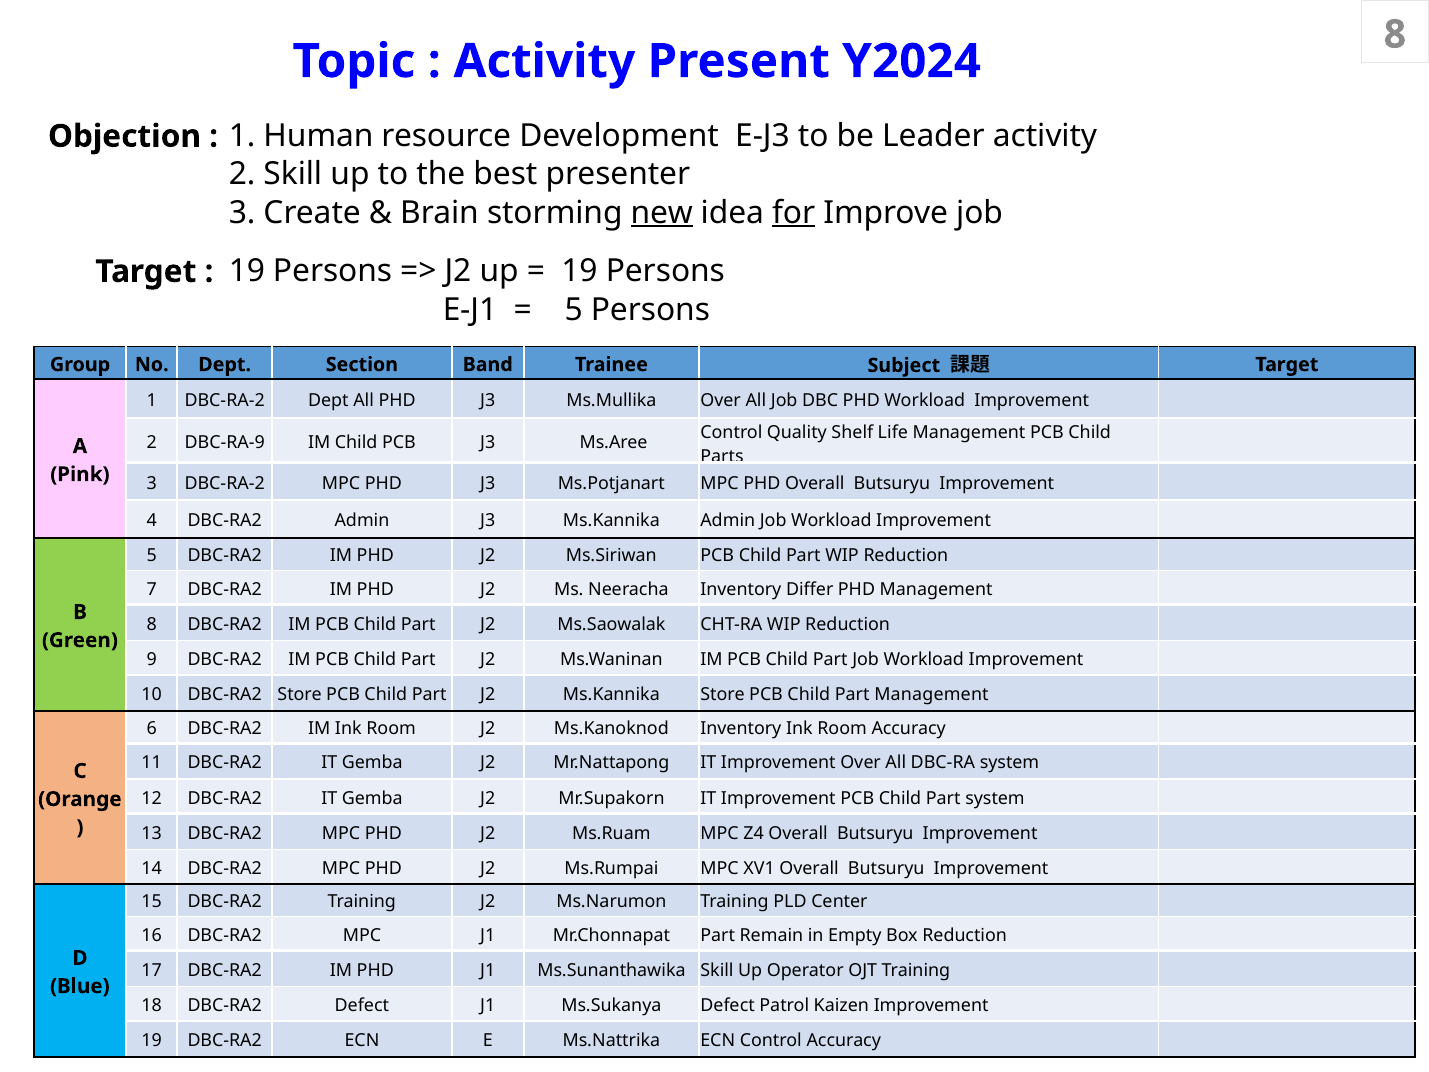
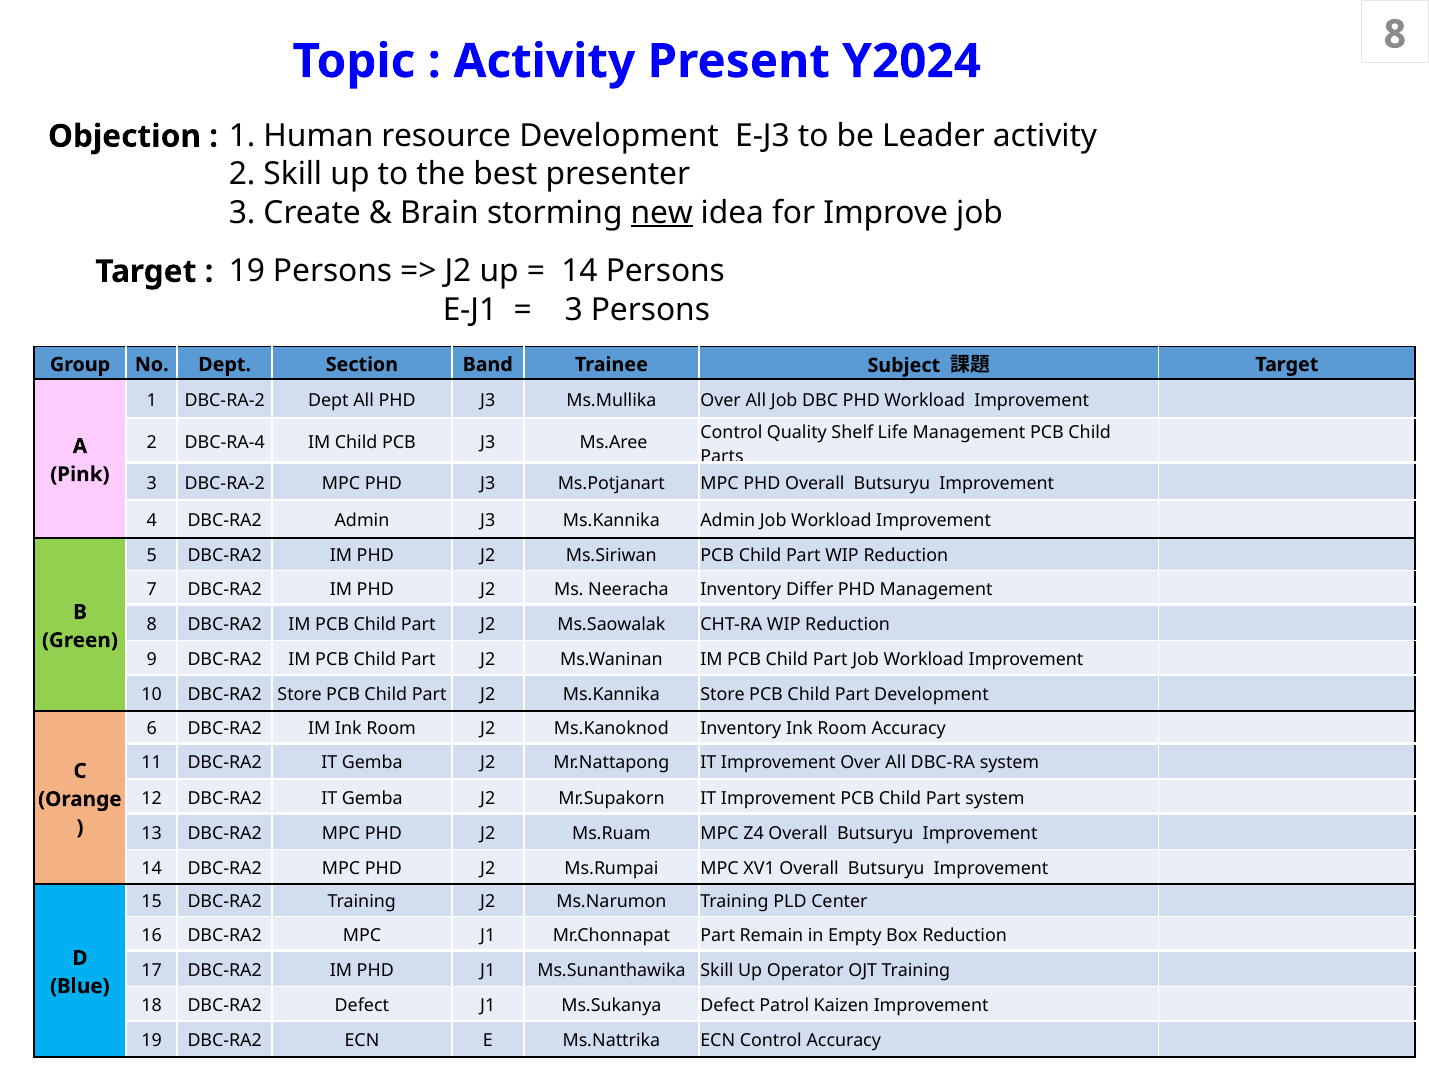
for underline: present -> none (794, 212)
19: 19 -> 14 (580, 271)
5: 5 -> 3 (574, 310)
DBC-RA-9: DBC-RA-9 -> DBC-RA-4 (225, 442)
Part Management: Management -> Development (932, 694)
